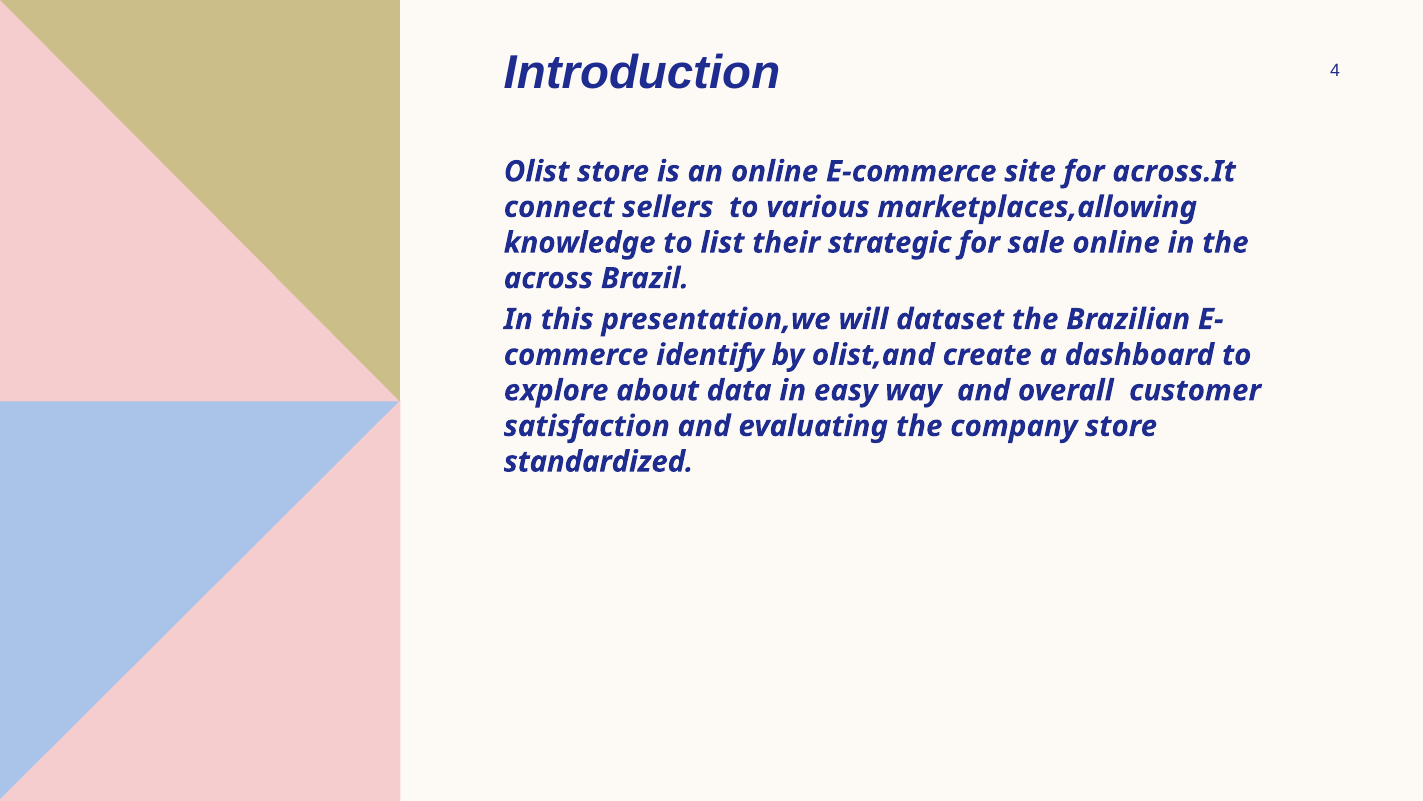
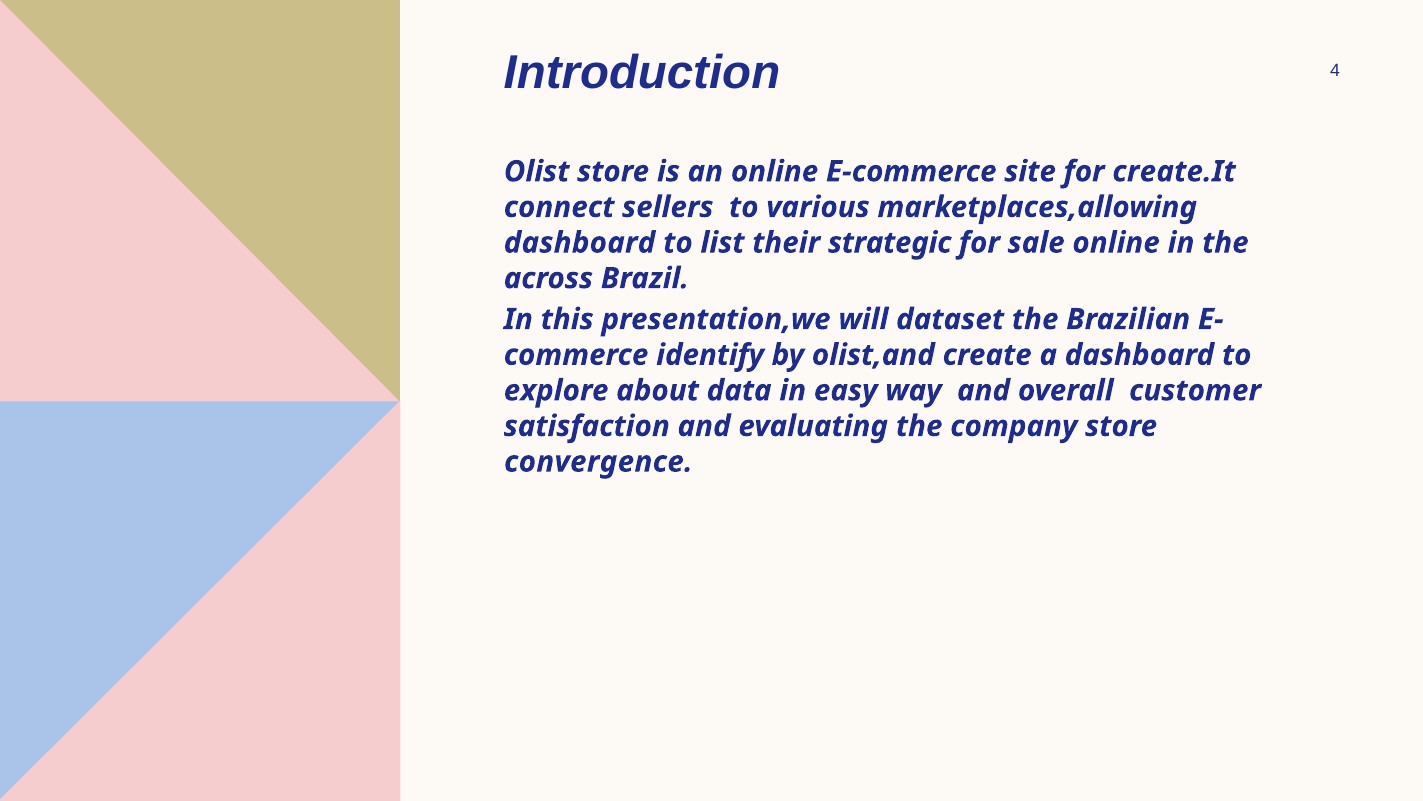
across.It: across.It -> create.It (1174, 171)
knowledge: knowledge -> dashboard (580, 243)
standardized: standardized -> convergence (598, 462)
